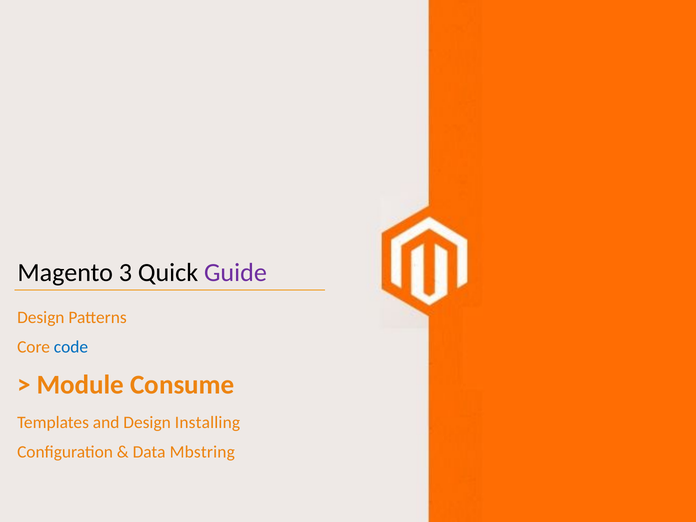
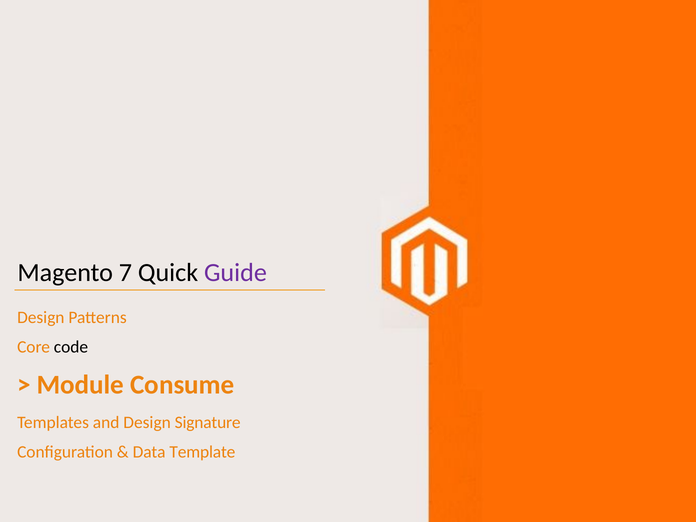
3: 3 -> 7 (125, 273)
code colour: blue -> black (71, 347)
Installing: Installing -> Signature (208, 423)
Mbstring: Mbstring -> Template (202, 452)
